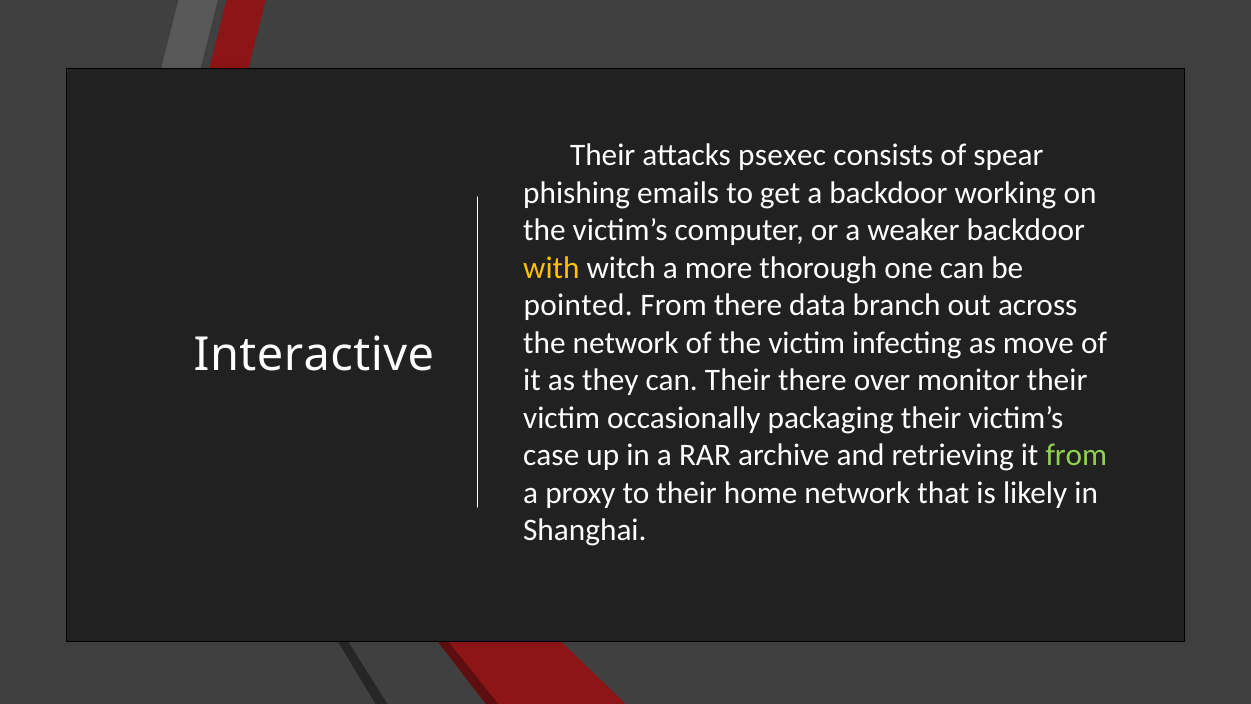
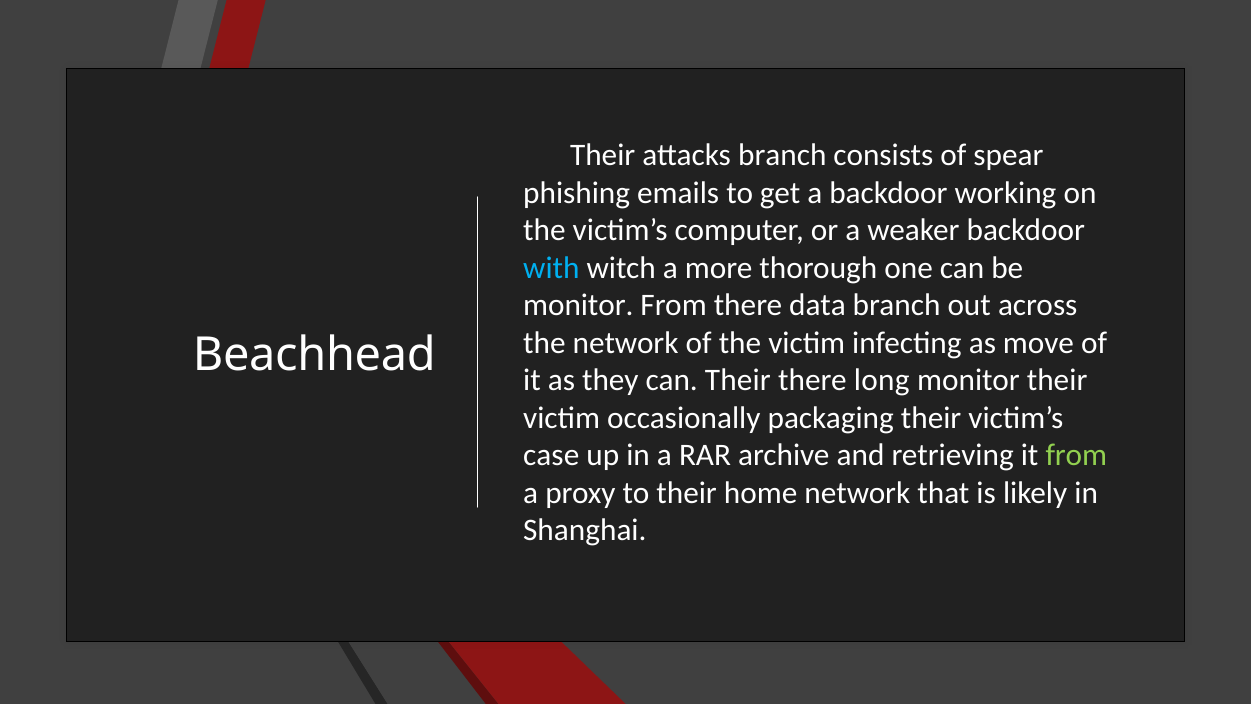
attacks psexec: psexec -> branch (782, 155)
with colour: yellow -> light blue (551, 268)
pointed: pointed -> monitor (578, 305)
Interactive: Interactive -> Beachhead (314, 355)
over: over -> long (882, 380)
